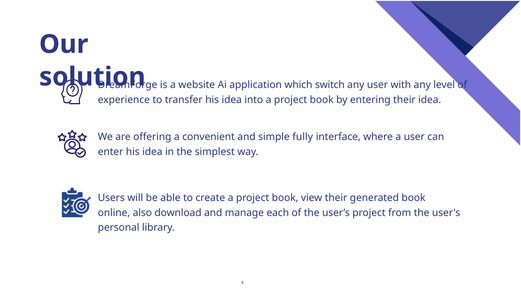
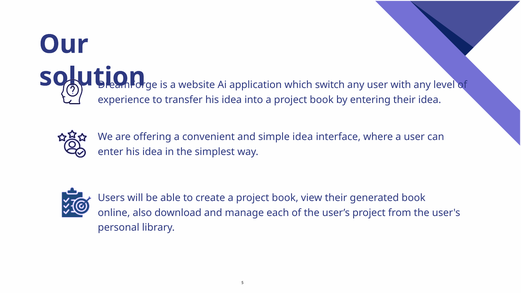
simple fully: fully -> idea (303, 137)
